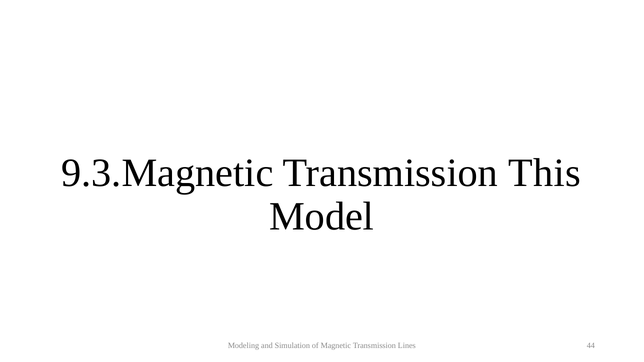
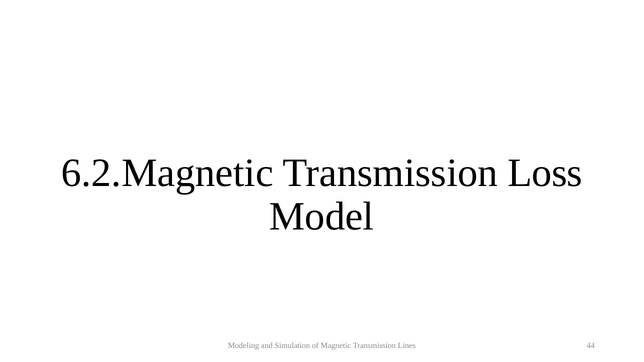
9.3.Magnetic: 9.3.Magnetic -> 6.2.Magnetic (167, 173)
This: This -> Loss (545, 173)
